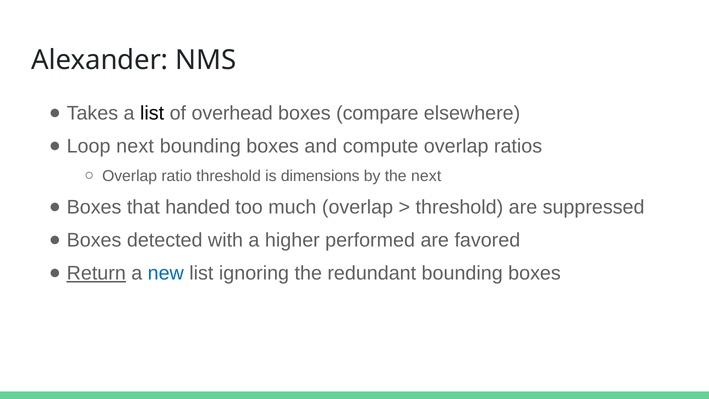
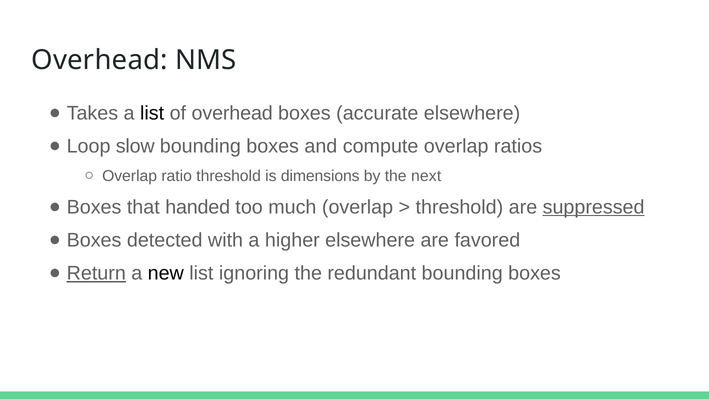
Alexander: Alexander -> Overhead (100, 60)
compare: compare -> accurate (377, 113)
Loop next: next -> slow (135, 146)
suppressed underline: none -> present (594, 207)
higher performed: performed -> elsewhere (370, 240)
new colour: blue -> black (166, 273)
